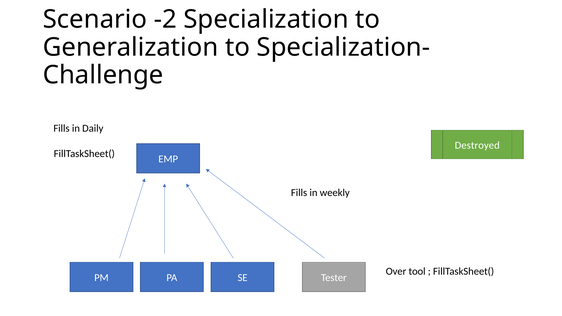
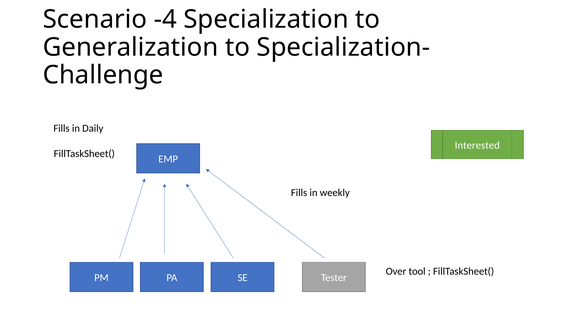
-2: -2 -> -4 (165, 19)
Destroyed: Destroyed -> Interested (477, 145)
